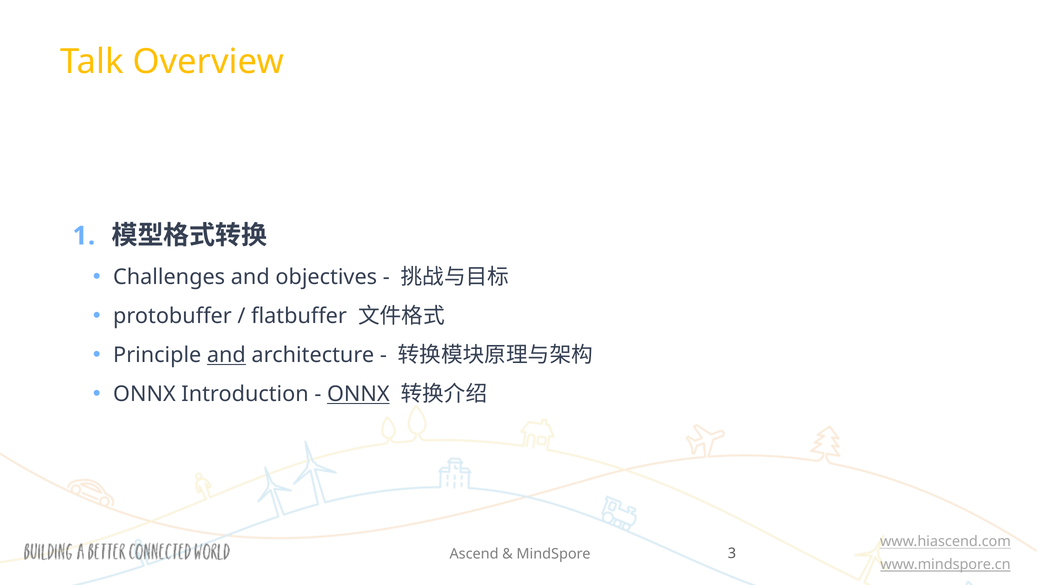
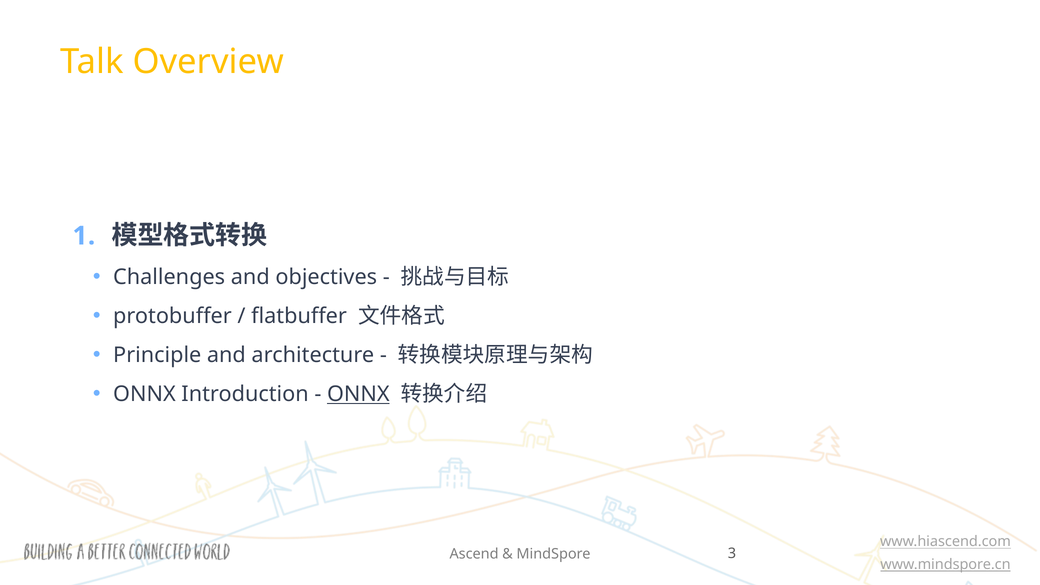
and underline: present -> none (226, 355)
